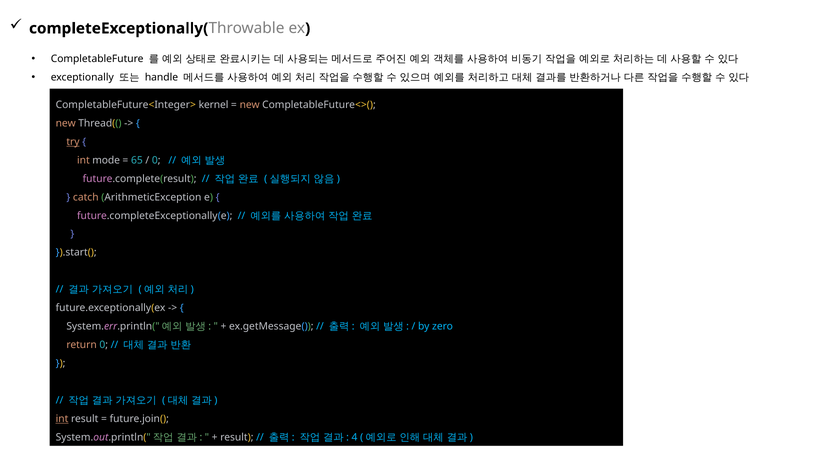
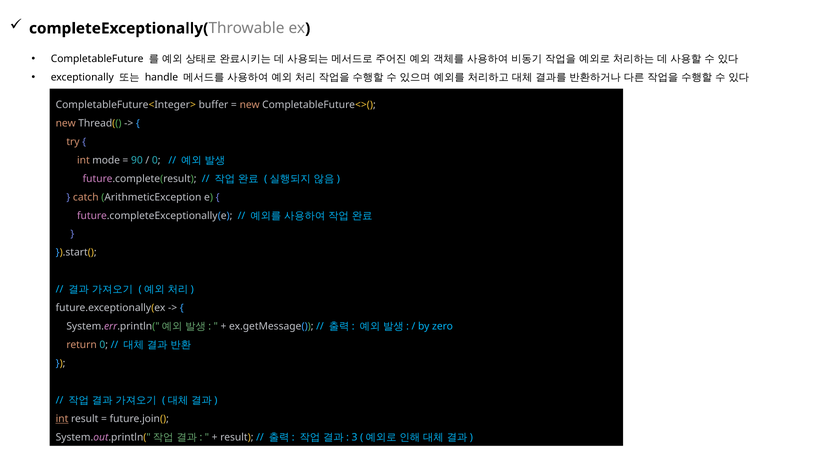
kernel: kernel -> buffer (213, 105)
try underline: present -> none (73, 142)
65: 65 -> 90 (137, 160)
4: 4 -> 3 (354, 438)
